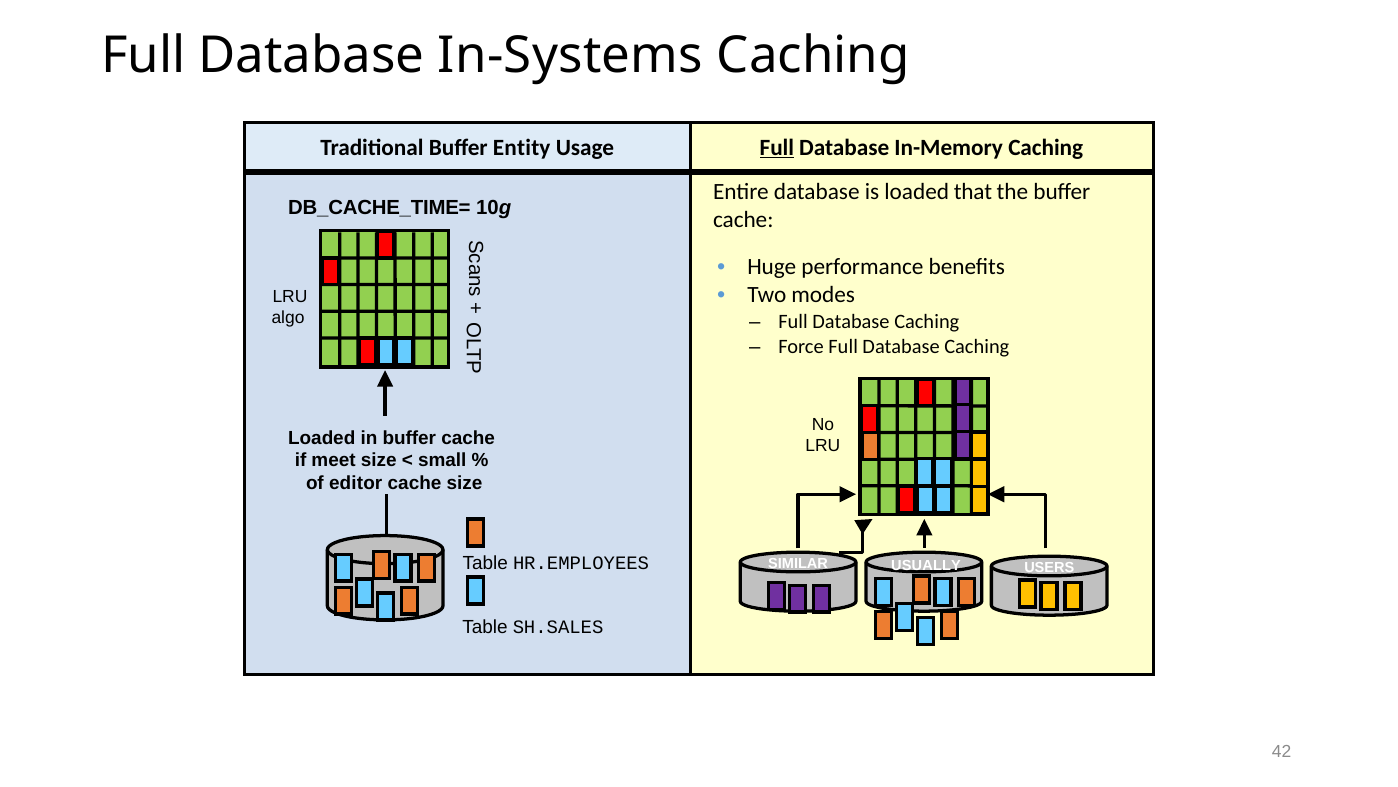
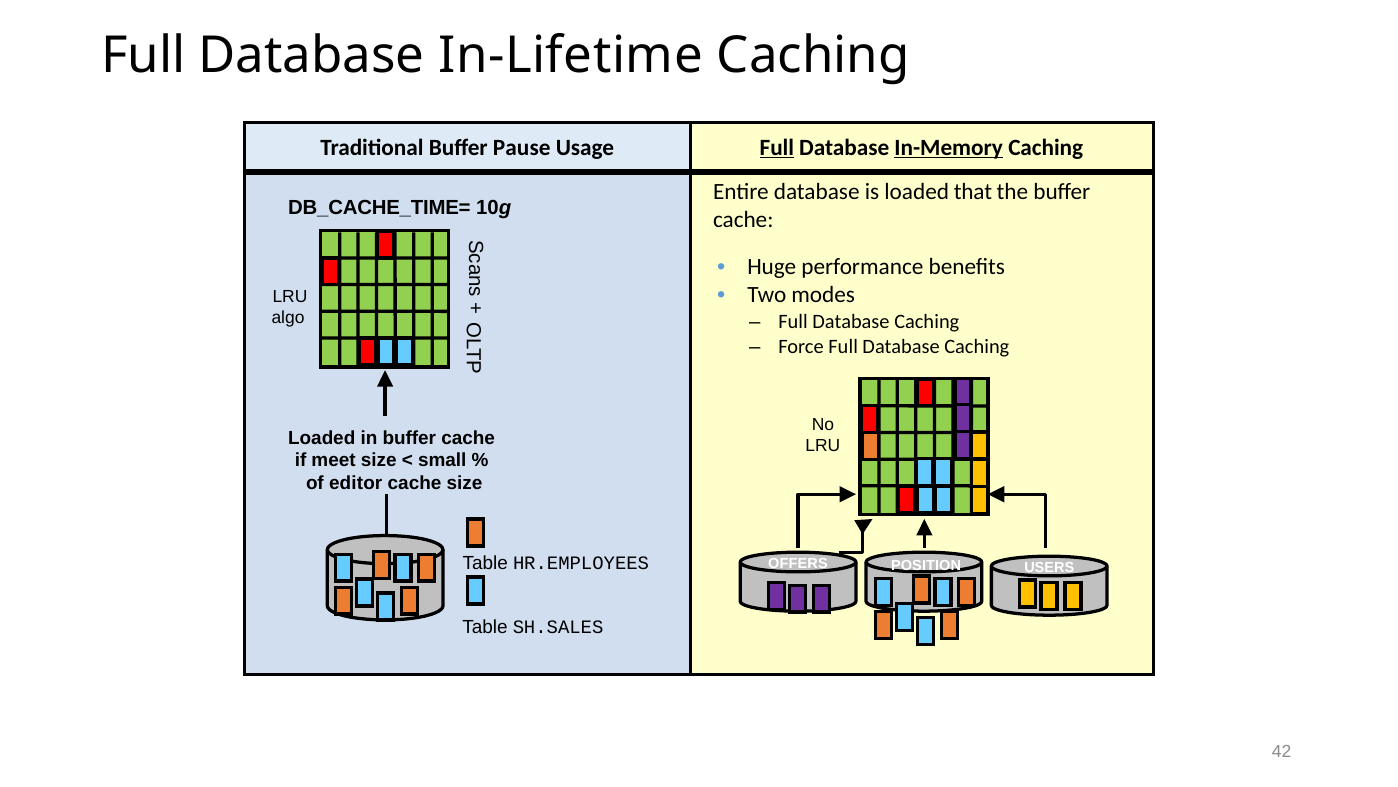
In-Systems: In-Systems -> In-Lifetime (571, 56)
Entity: Entity -> Pause (522, 147)
In-Memory underline: none -> present (949, 147)
SIMILAR: SIMILAR -> OFFERS (798, 563)
USUALLY: USUALLY -> POSITION (926, 566)
